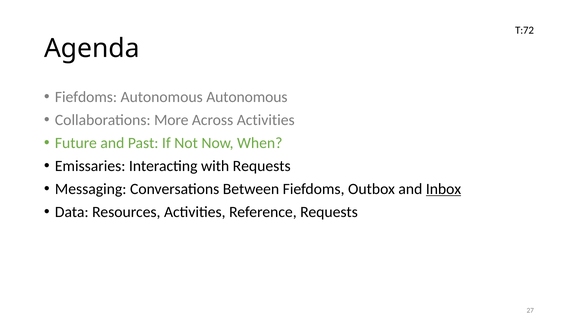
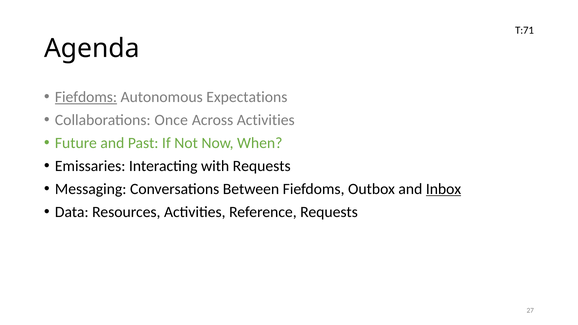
T:72: T:72 -> T:71 (525, 30)
Fiefdoms underline: none -> present (86, 97)
Autonomous Autonomous: Autonomous -> Expectations (247, 97)
More: More -> Once (171, 120)
